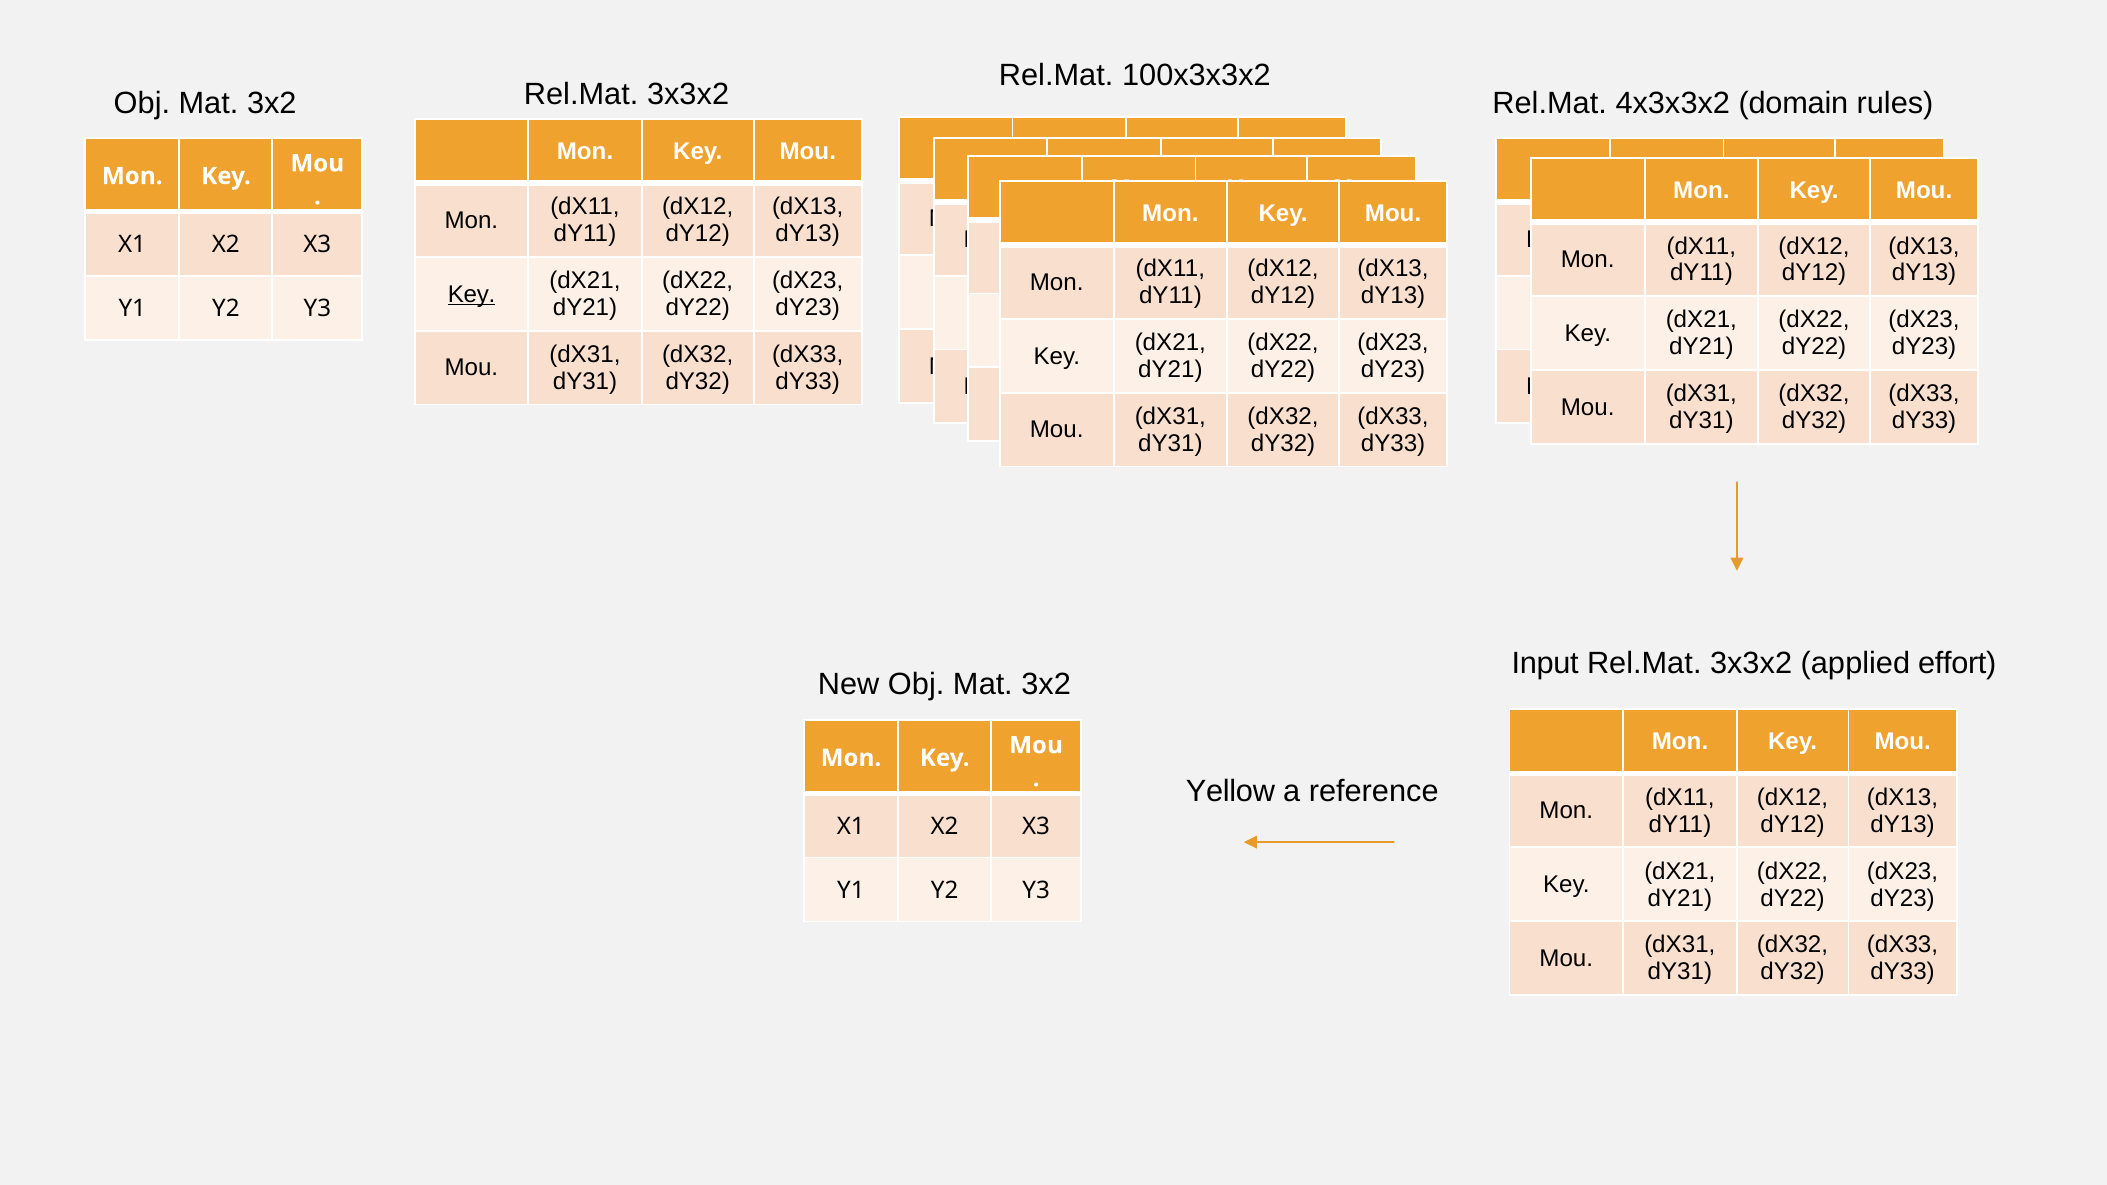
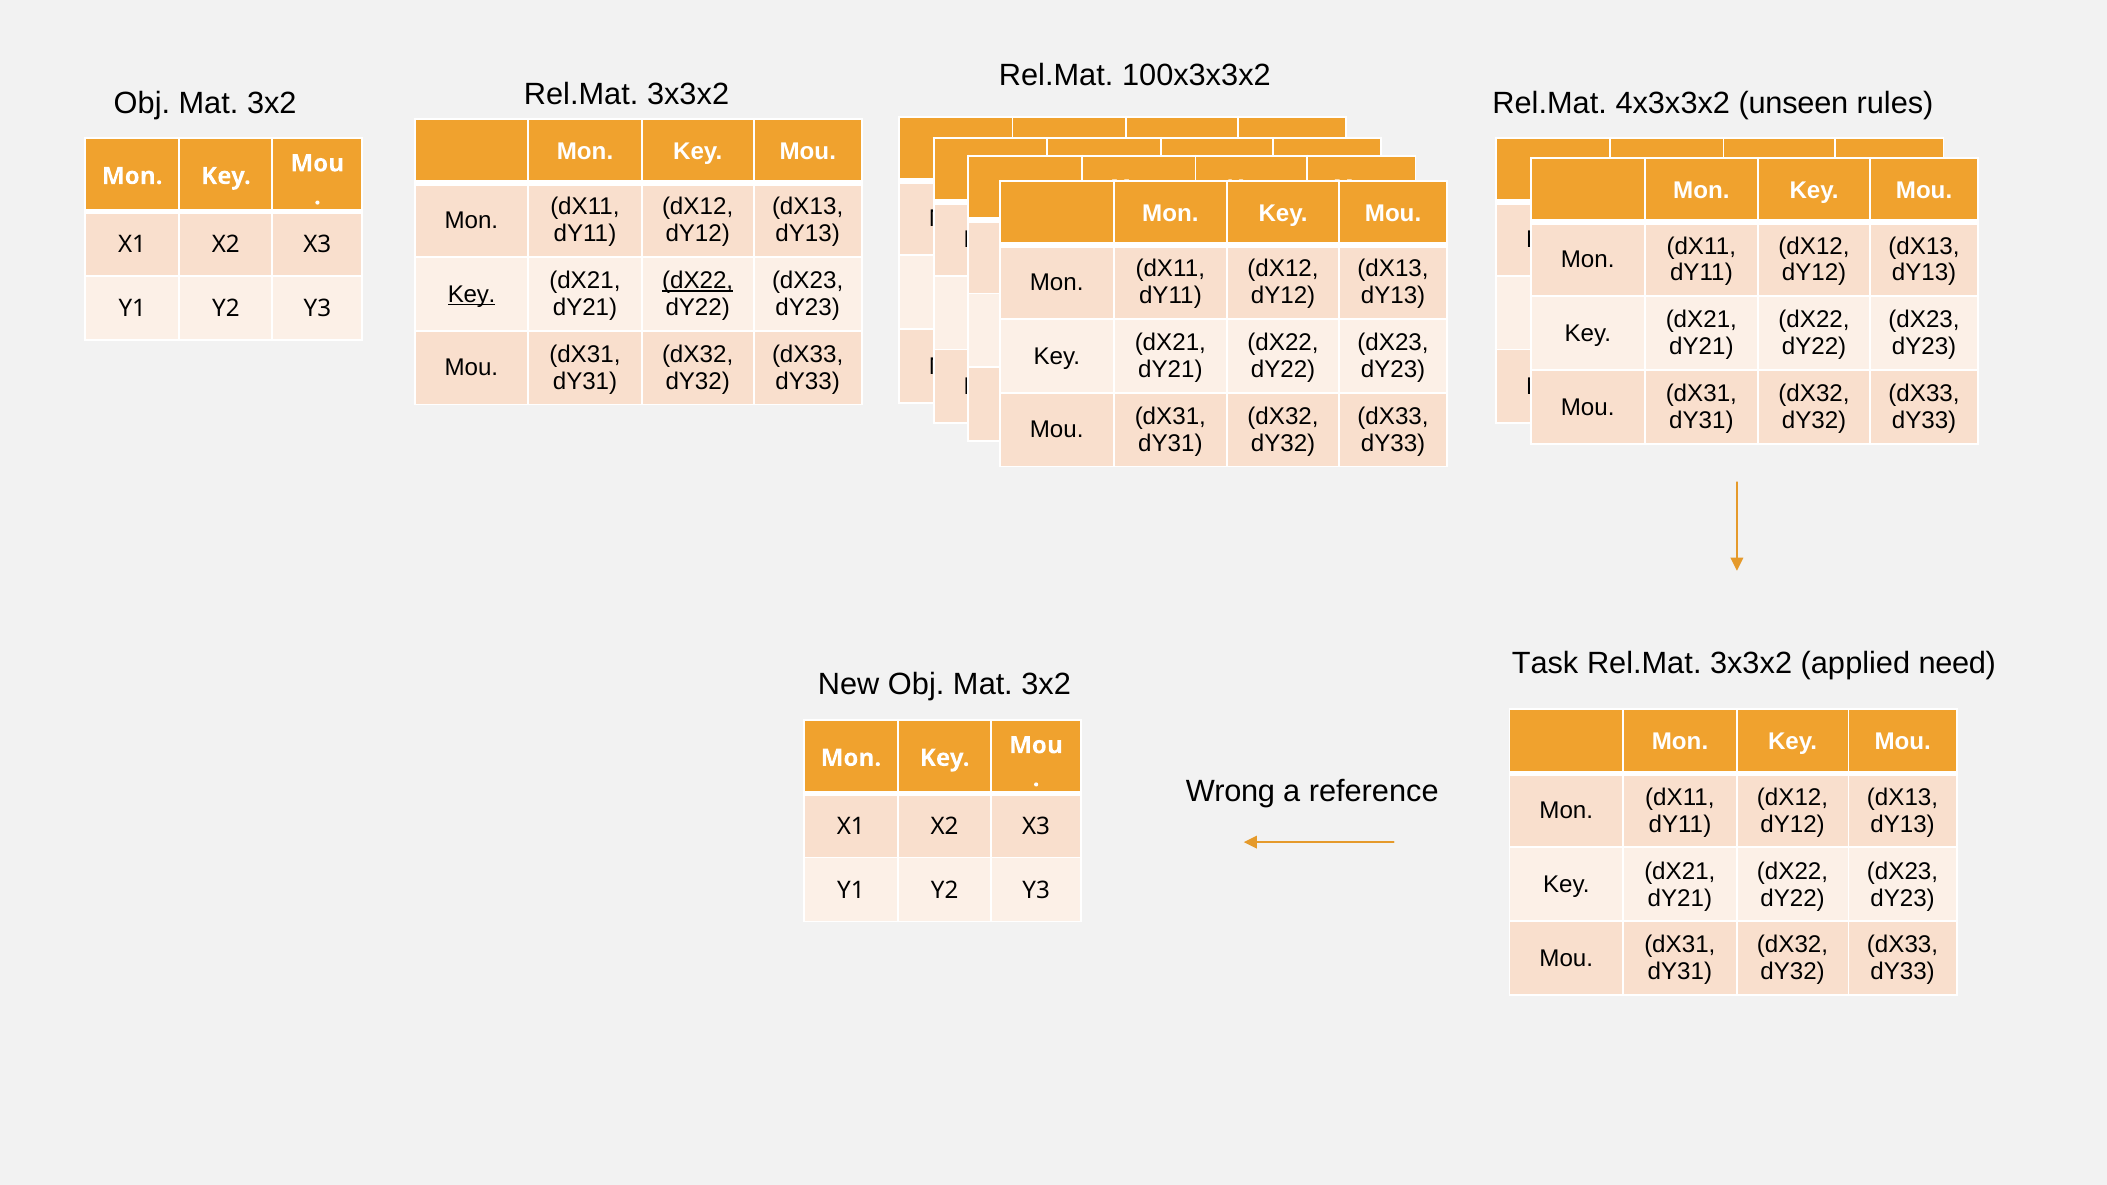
domain: domain -> unseen (1793, 103)
dX22 underline: none -> present (698, 281)
Input: Input -> Task (1545, 664)
effort: effort -> need (1957, 664)
Yellow: Yellow -> Wrong (1230, 791)
